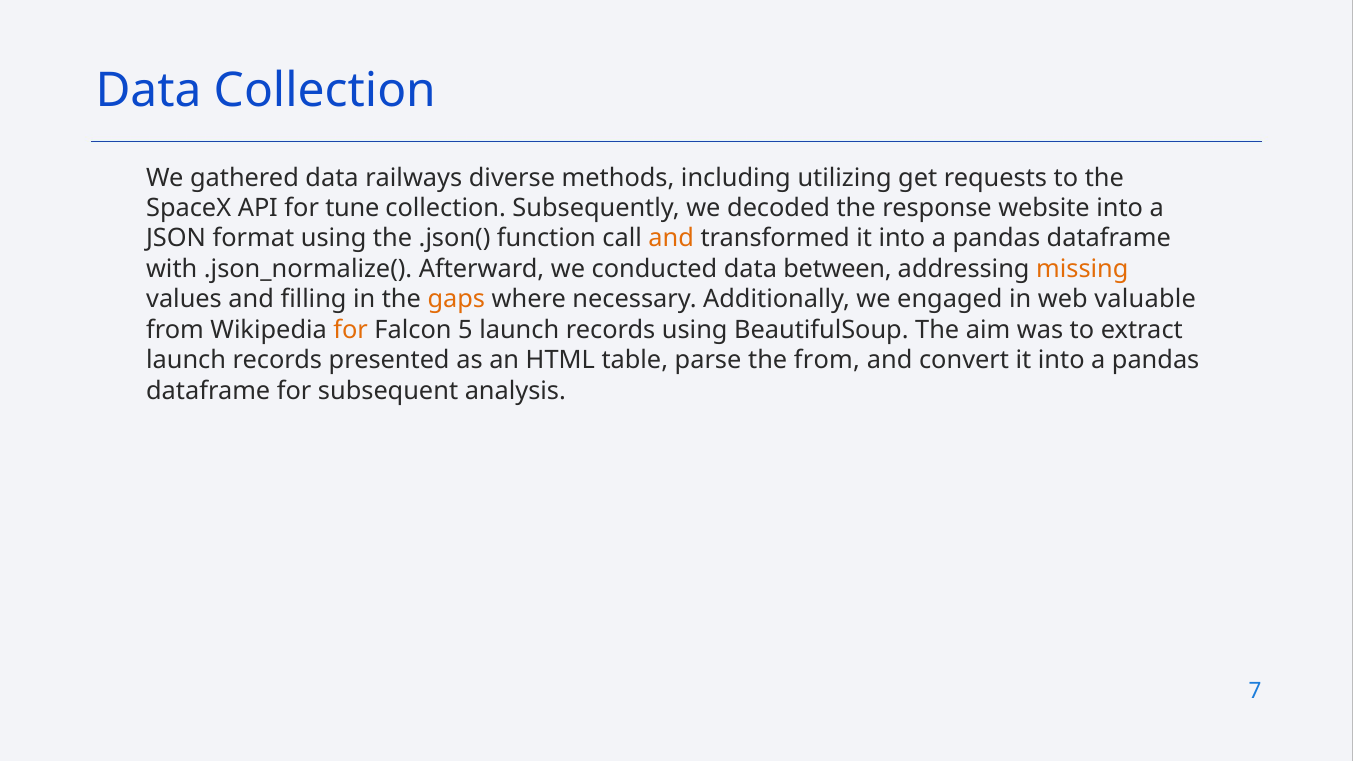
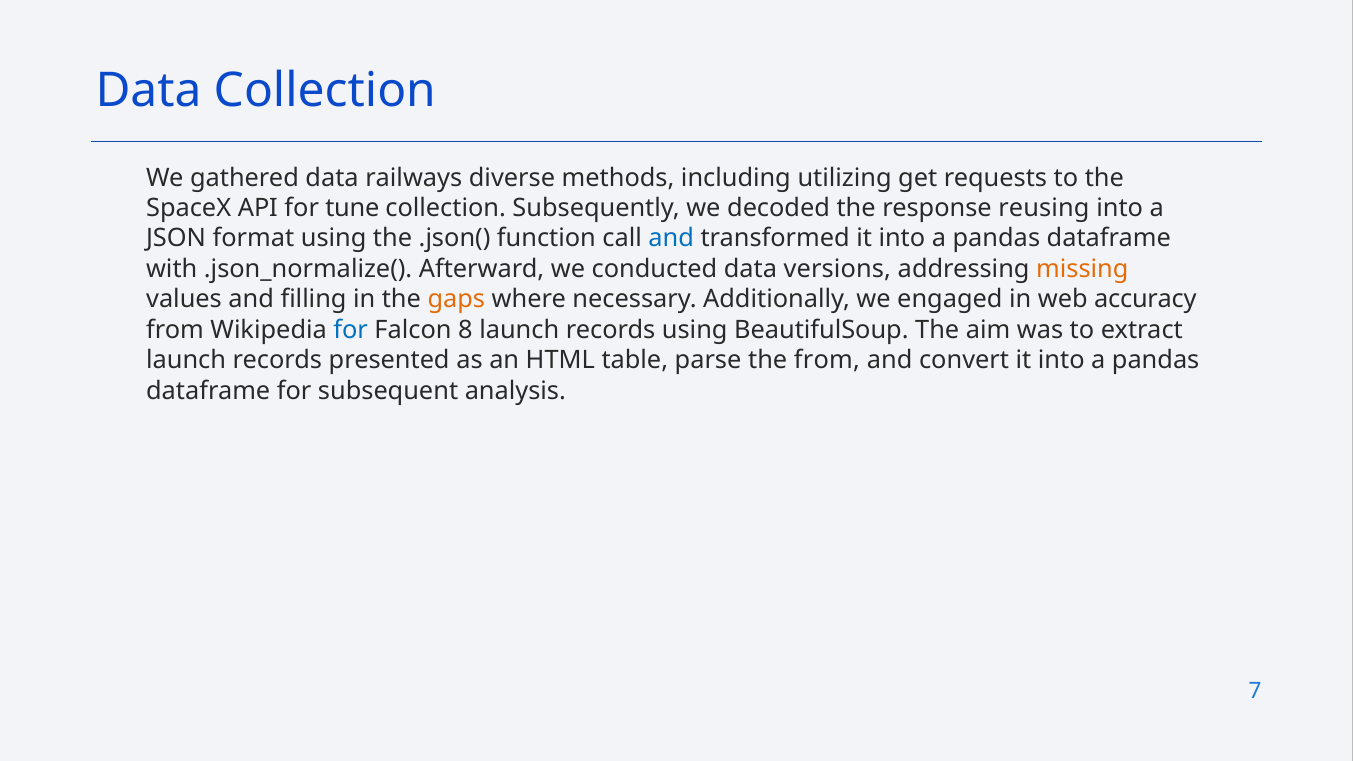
website: website -> reusing (1044, 208)
and colour: orange -> blue (671, 239)
between: between -> versions (837, 269)
valuable: valuable -> accuracy (1145, 299)
for colour: orange -> blue (351, 330)
5: 5 -> 8 (465, 330)
